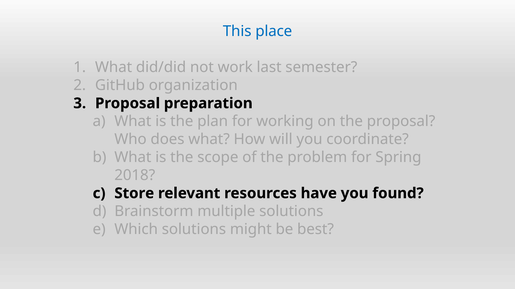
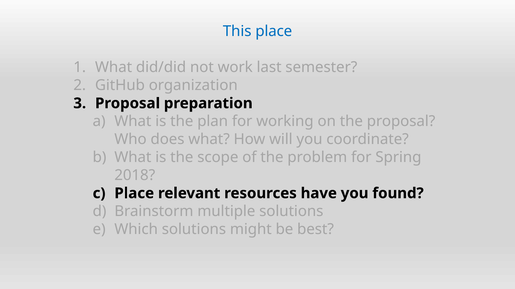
Store: Store -> Place (134, 194)
